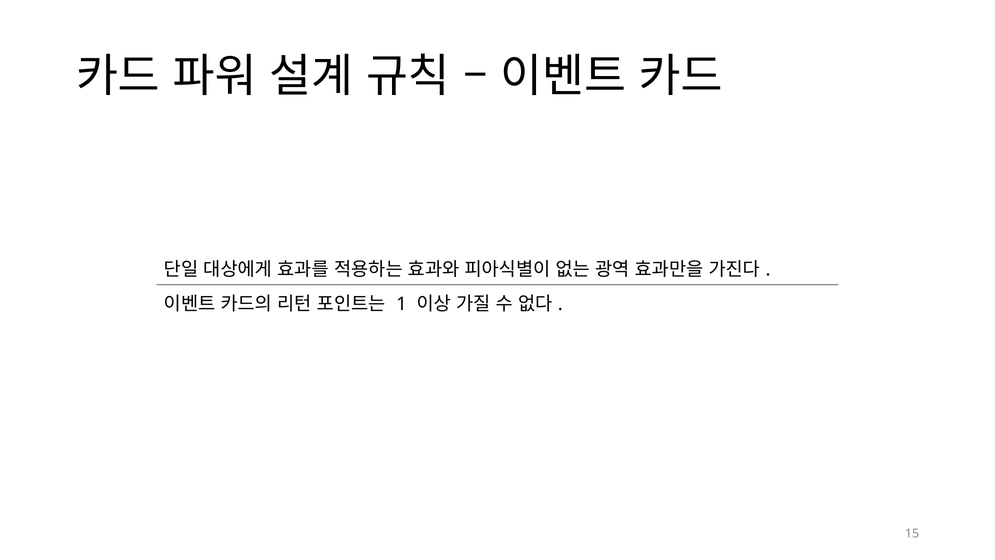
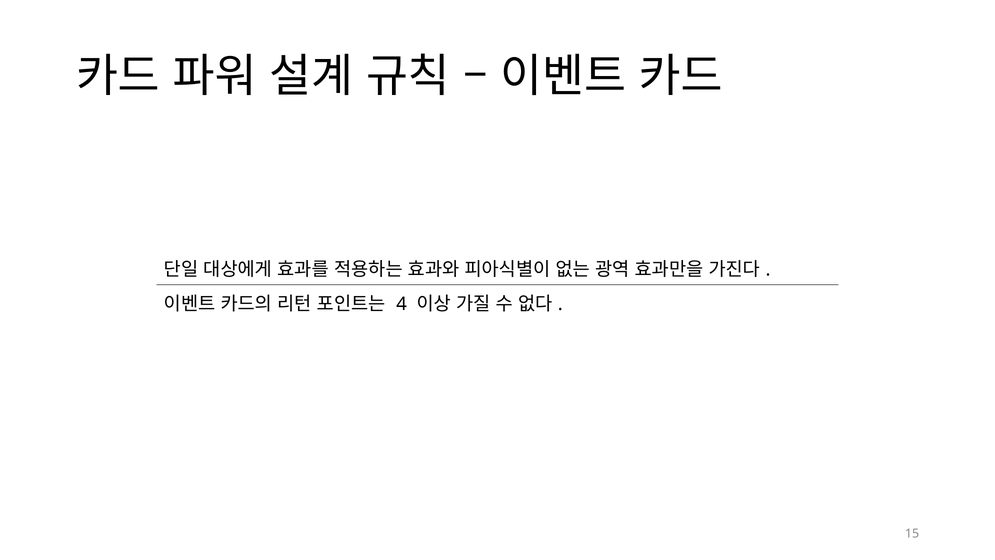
1: 1 -> 4 (401, 304)
